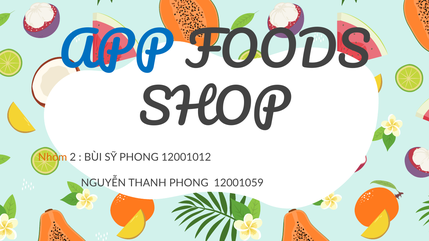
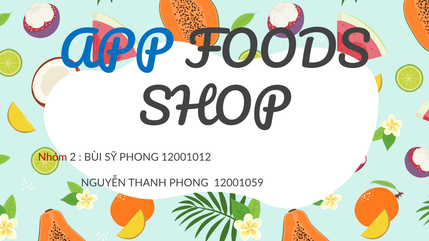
Nhóm colour: orange -> red (53, 157)
